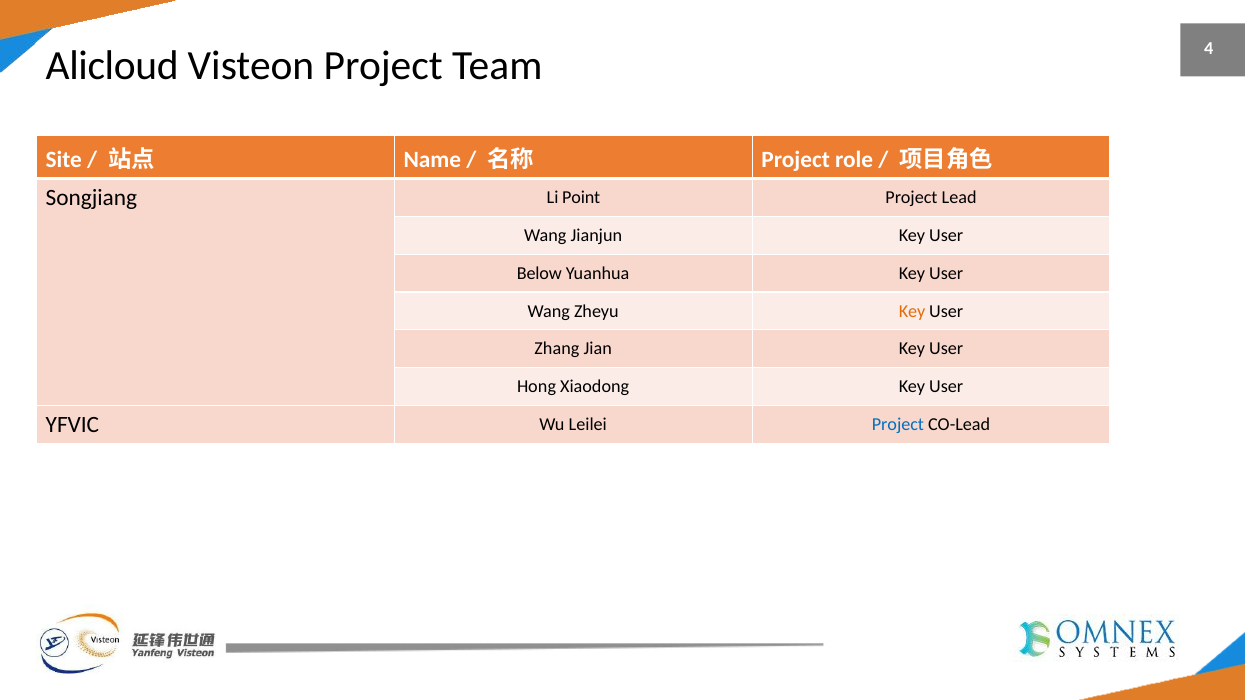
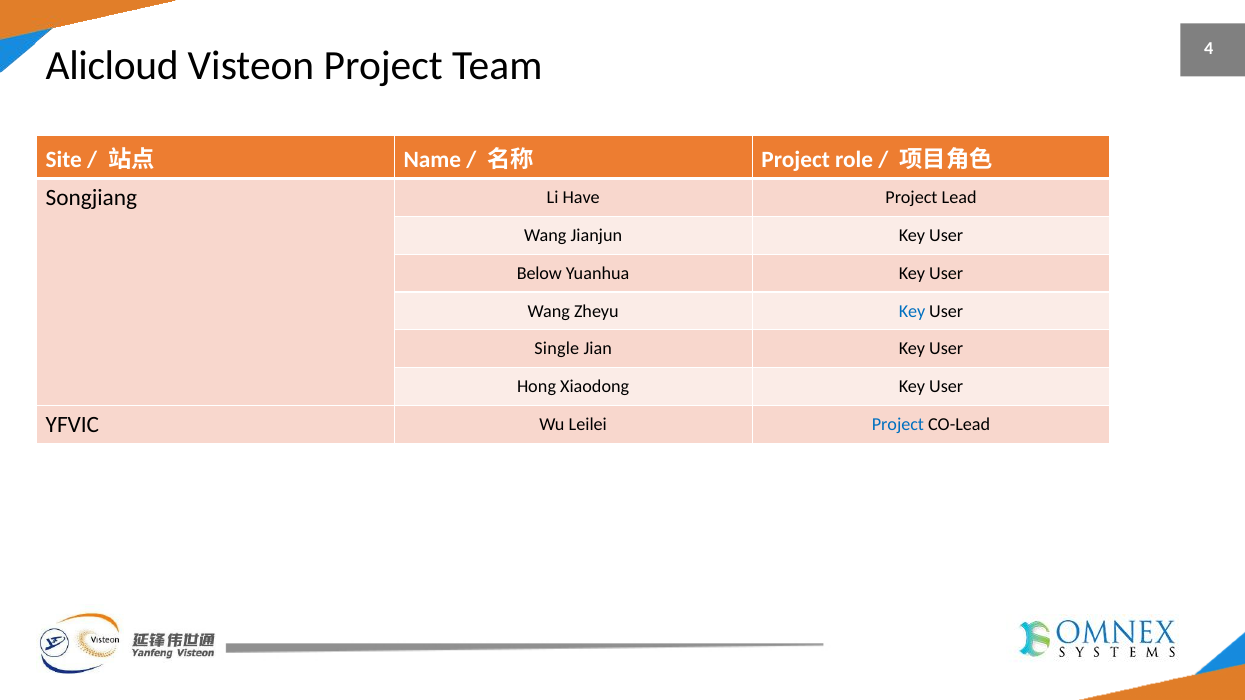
Point: Point -> Have (581, 198)
Key colour: orange -> blue (912, 311)
Zhang: Zhang -> Single (557, 349)
